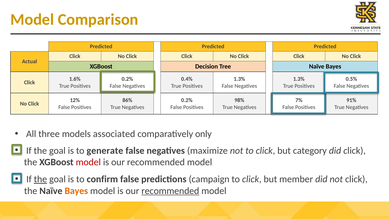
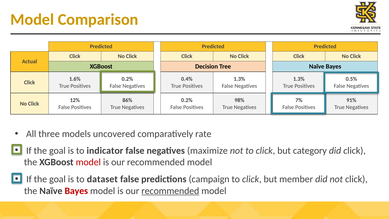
associated: associated -> uncovered (114, 134)
only: only -> rate (203, 134)
generate: generate -> indicator (105, 150)
the underline: present -> none (40, 179)
confirm: confirm -> dataset (102, 179)
Bayes colour: orange -> red (76, 191)
